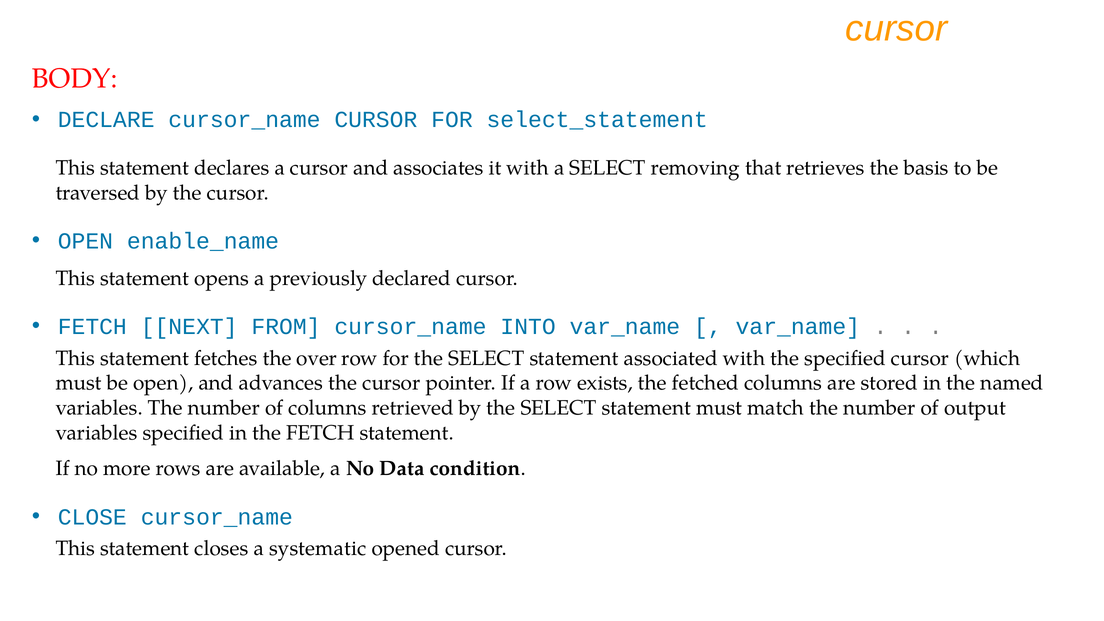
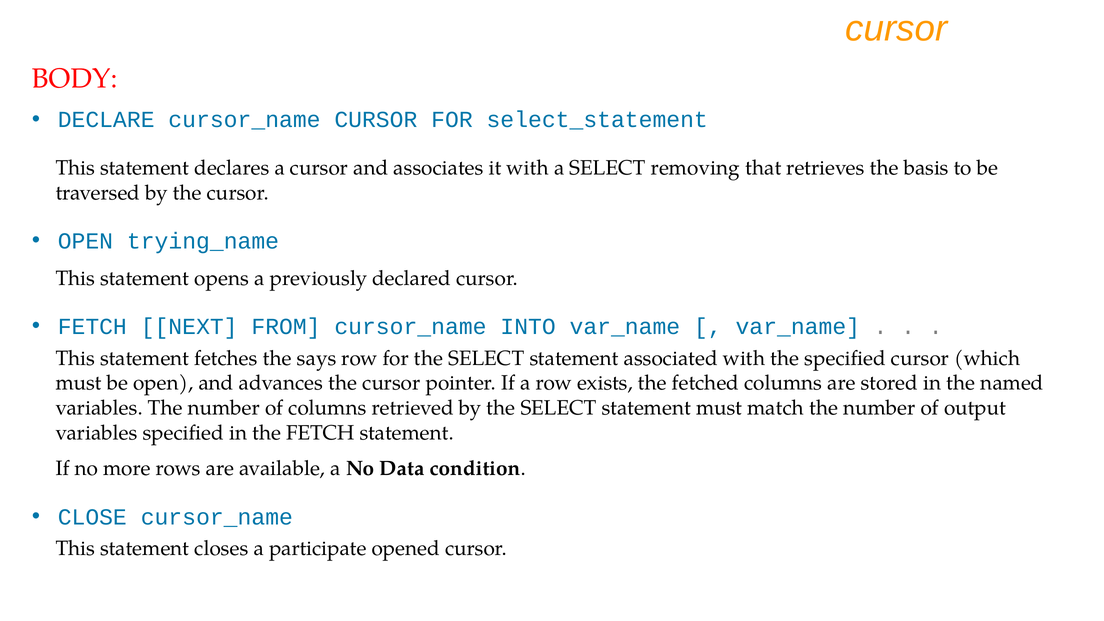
enable_name: enable_name -> trying_name (203, 241)
over: over -> says (317, 358)
systematic: systematic -> participate (318, 549)
